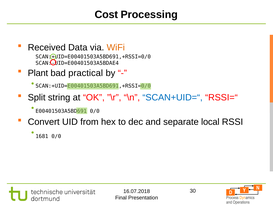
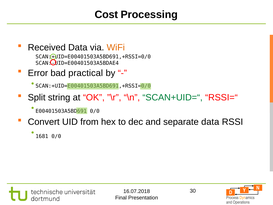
Plant: Plant -> Error (38, 73)
SCAN+UID=“ colour: blue -> green (173, 97)
separate local: local -> data (210, 122)
